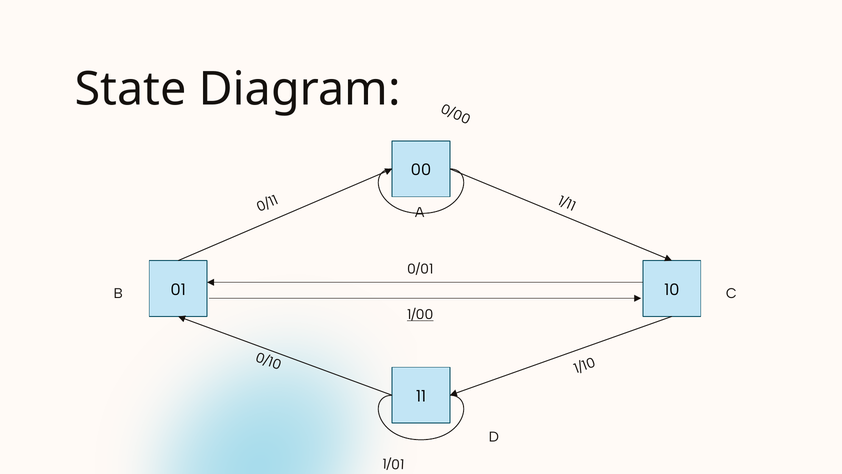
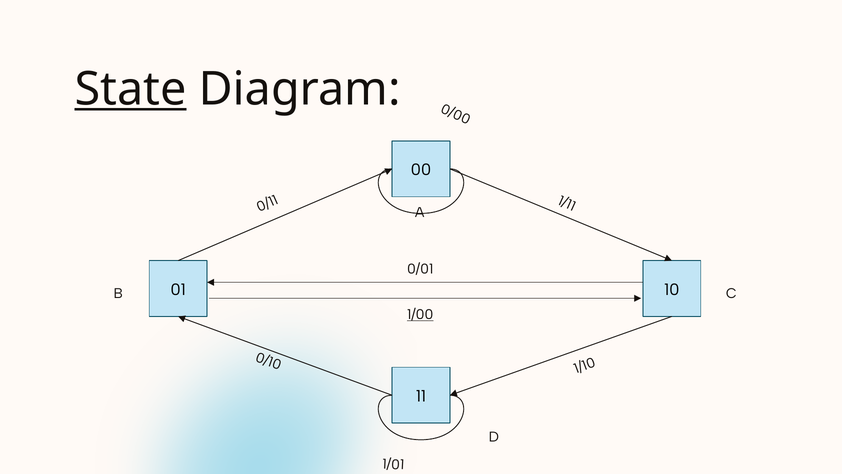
State underline: none -> present (131, 89)
